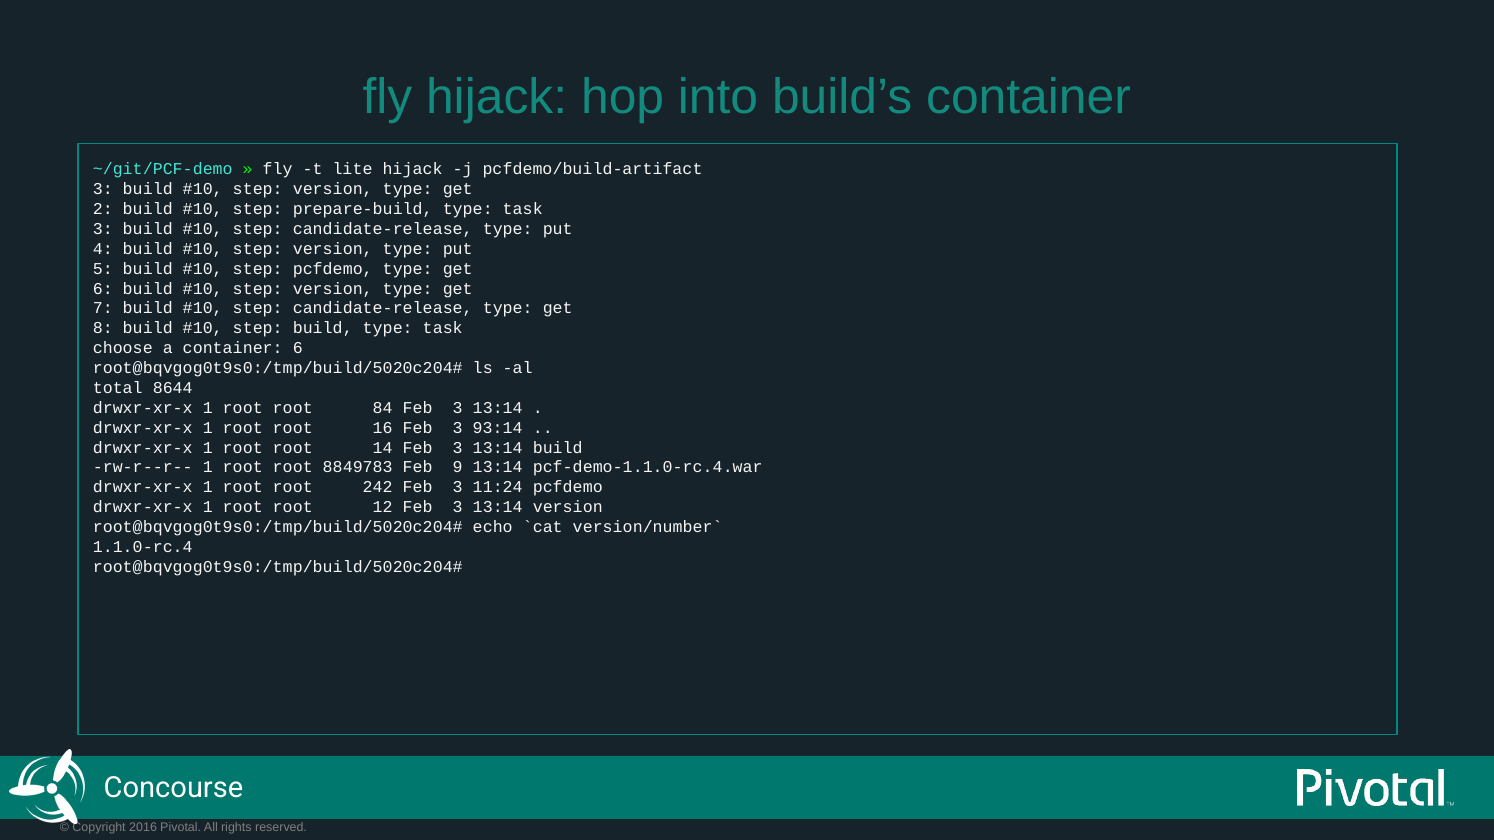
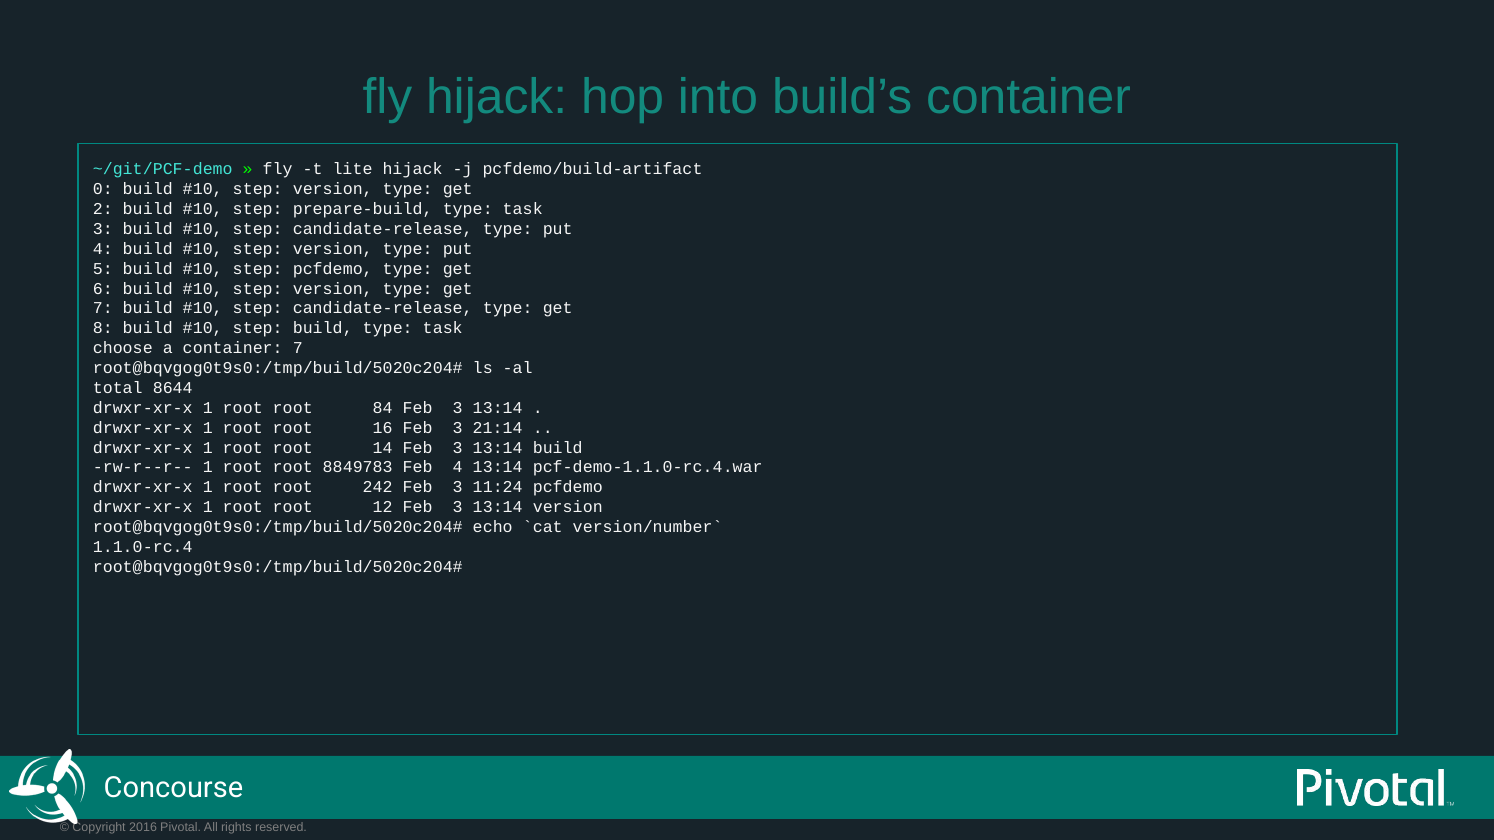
3: 3 -> 0 (103, 189)
container 6: 6 -> 7 (298, 348)
93:14: 93:14 -> 21:14 (498, 428)
Feb 9: 9 -> 4 (458, 468)
